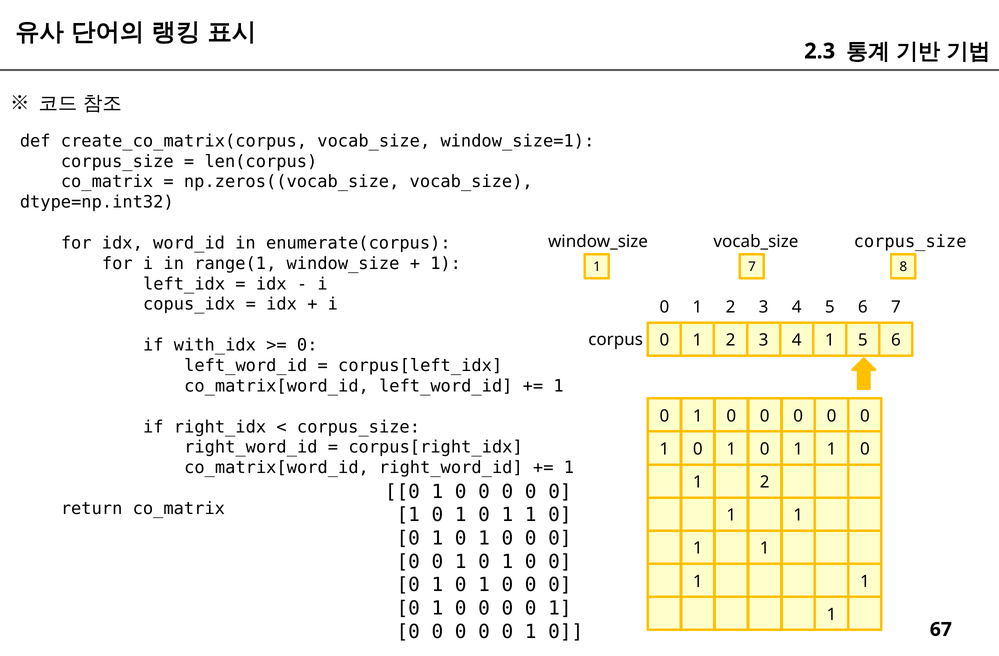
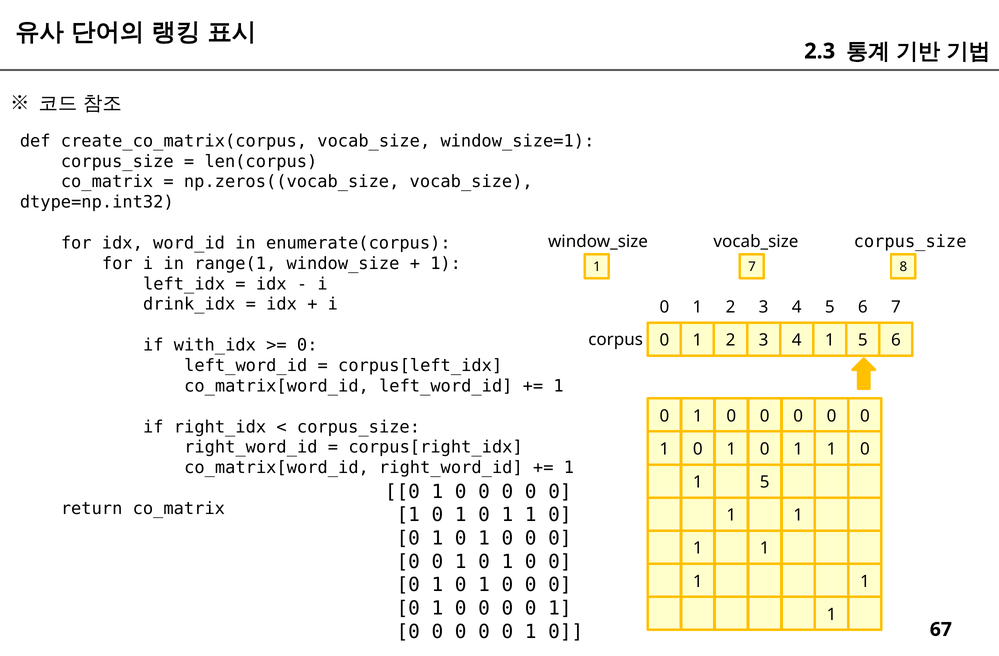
copus_idx: copus_idx -> drink_idx (189, 304)
2: 2 -> 5 (765, 482)
